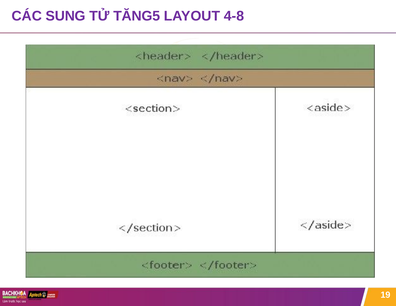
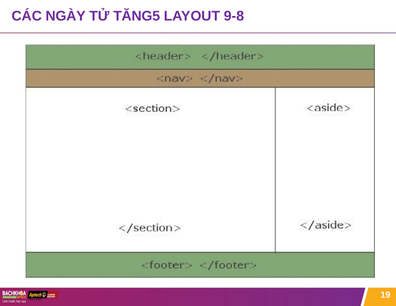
SUNG: SUNG -> NGÀY (66, 16)
4-8: 4-8 -> 9-8 (234, 16)
